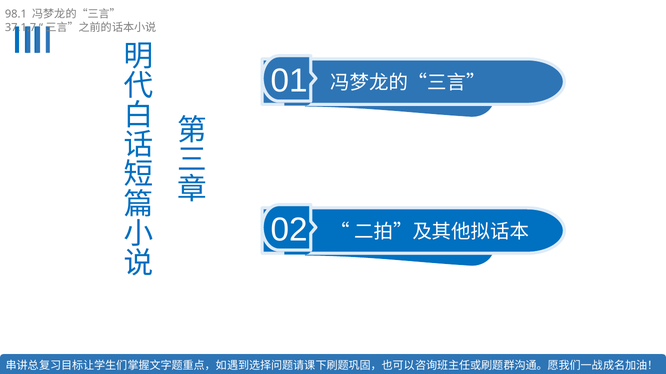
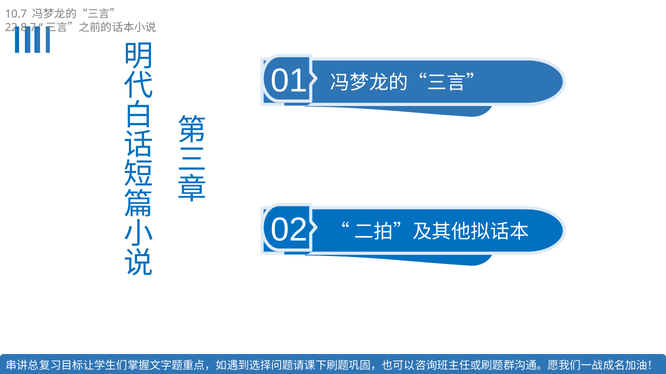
98.1: 98.1 -> 10.7 (16, 14)
37.1.7: 37.1.7 -> 22.8.7 (21, 28)
